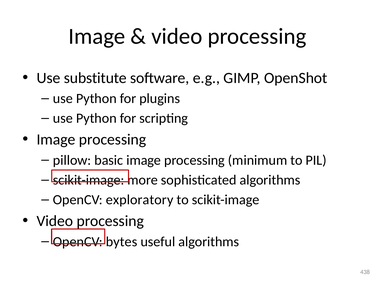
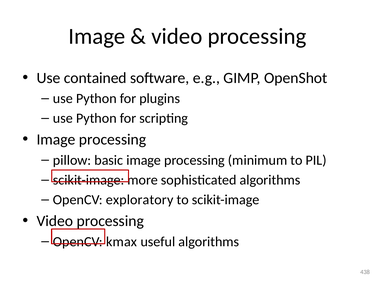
substitute: substitute -> contained (95, 78)
bytes: bytes -> kmax (122, 242)
